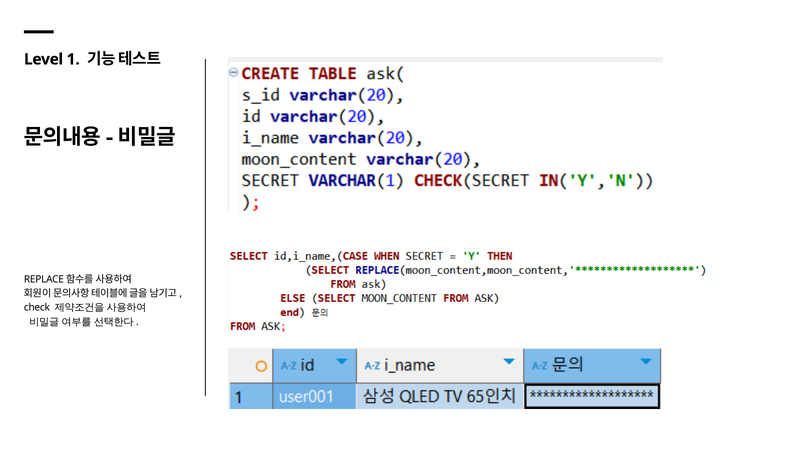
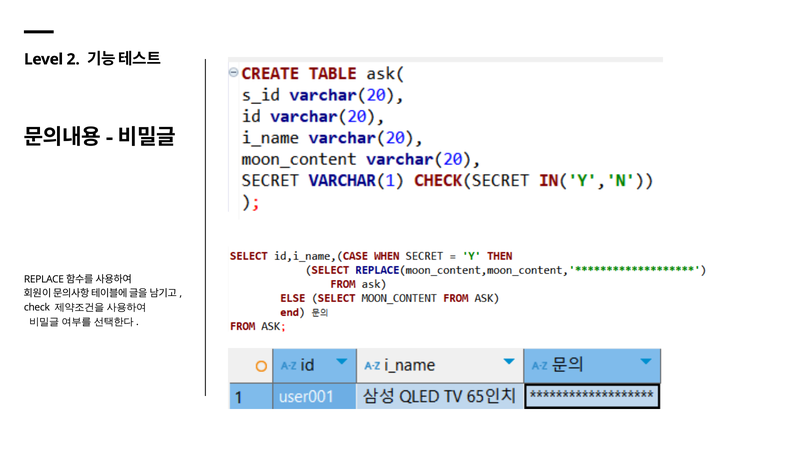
1: 1 -> 2 (73, 59)
